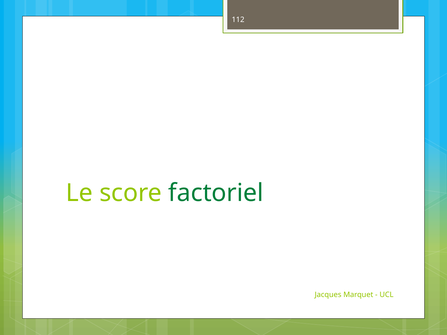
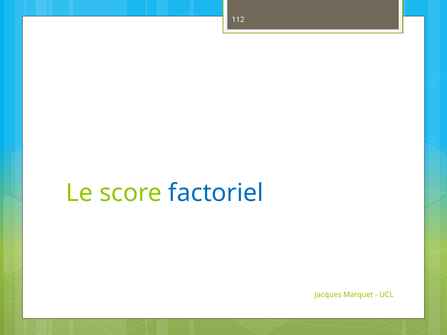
factoriel colour: green -> blue (216, 193)
